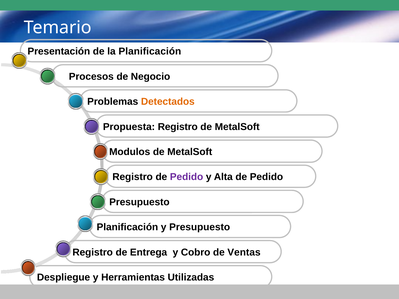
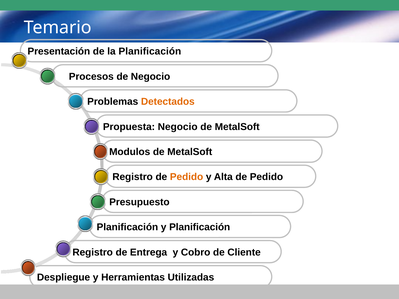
Registro: Registro -> Negocio (178, 127)
Pedido colour: purple -> orange (187, 177)
y Presupuesto: Presupuesto -> Planificación (200, 227)
Ventas: Ventas -> Cliente (244, 253)
